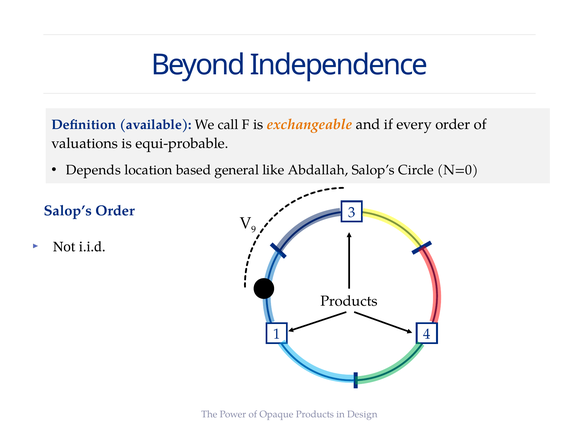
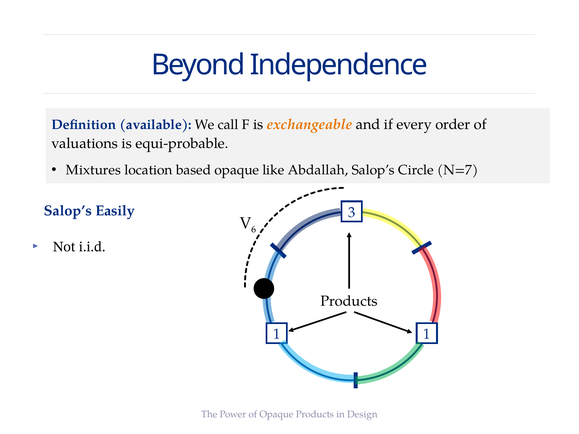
Depends: Depends -> Mixtures (93, 170)
based general: general -> opaque (237, 170)
N=0: N=0 -> N=7 (458, 170)
Salop’s Order: Order -> Easily (115, 211)
9: 9 -> 6 (254, 230)
4: 4 -> 1 (427, 334)
